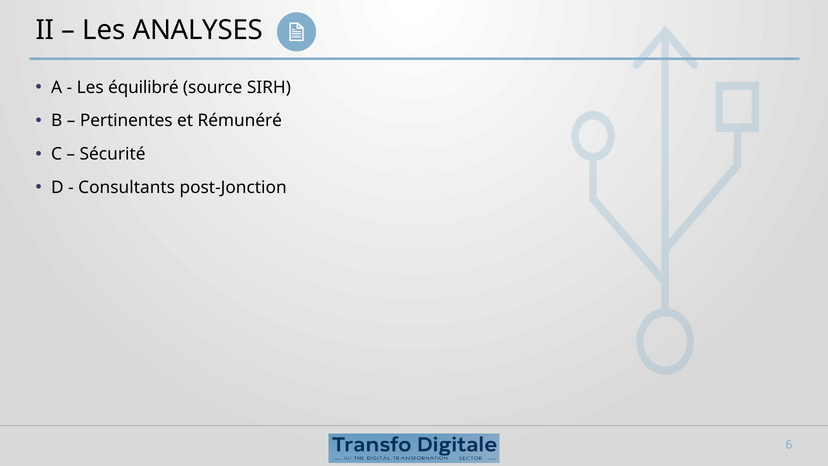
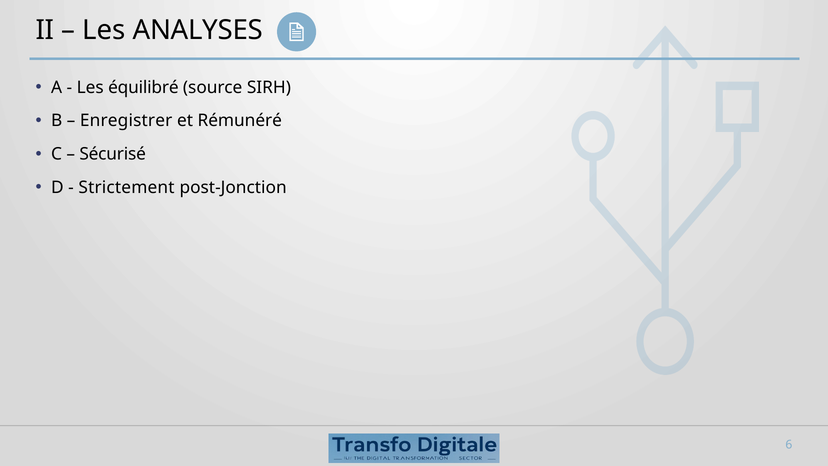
Pertinentes: Pertinentes -> Enregistrer (126, 121)
Sécurité: Sécurité -> Sécurisé (113, 154)
Consultants: Consultants -> Strictement (127, 188)
